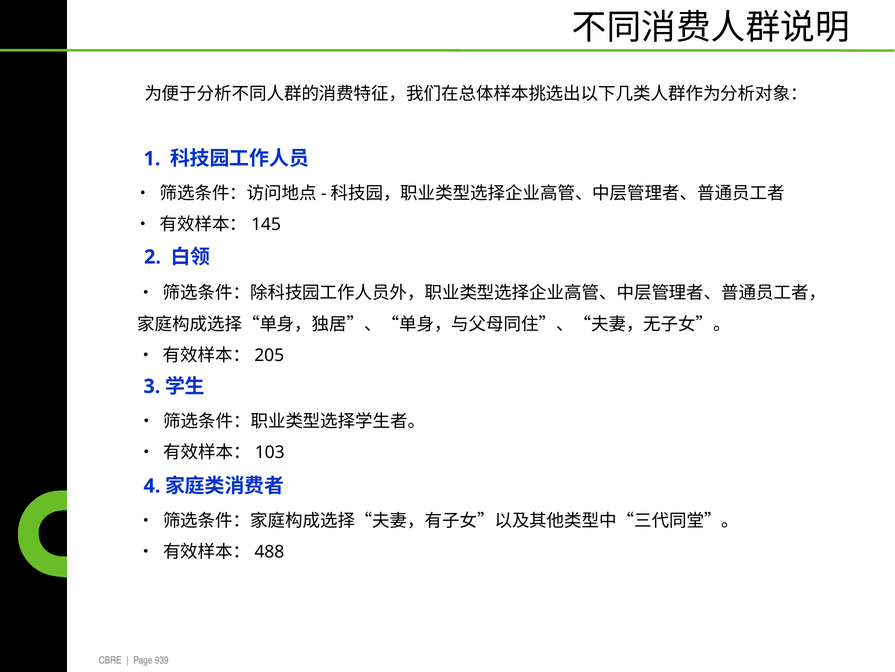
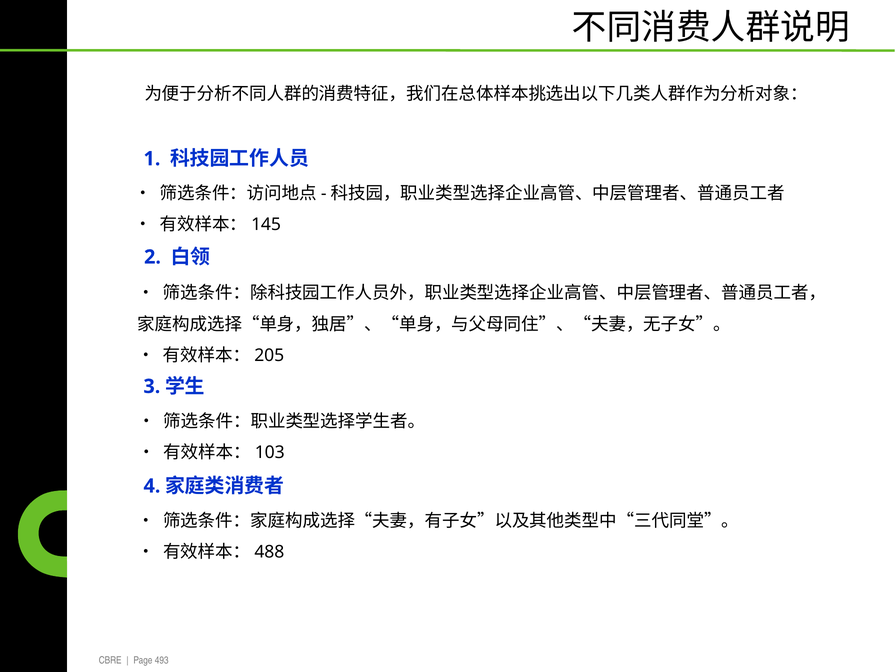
939: 939 -> 493 (162, 660)
